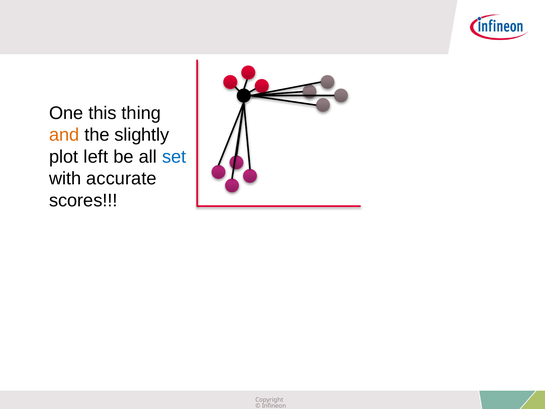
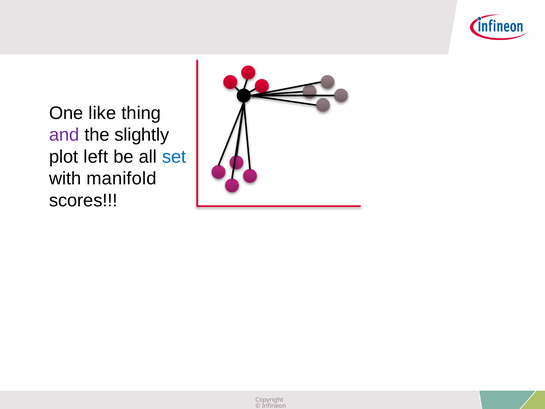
this: this -> like (102, 113)
and colour: orange -> purple (64, 135)
accurate: accurate -> manifold (122, 178)
